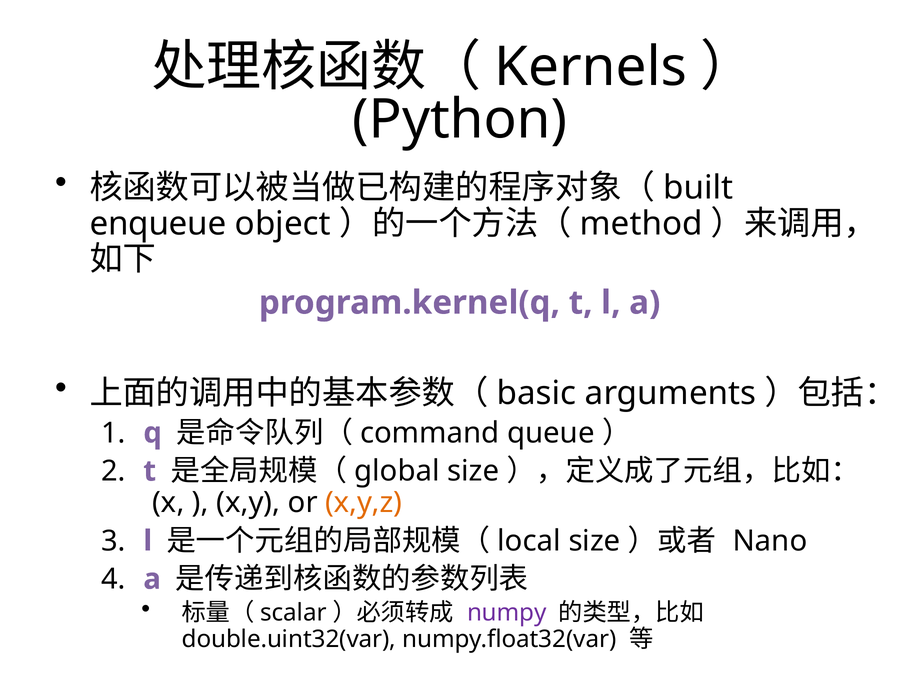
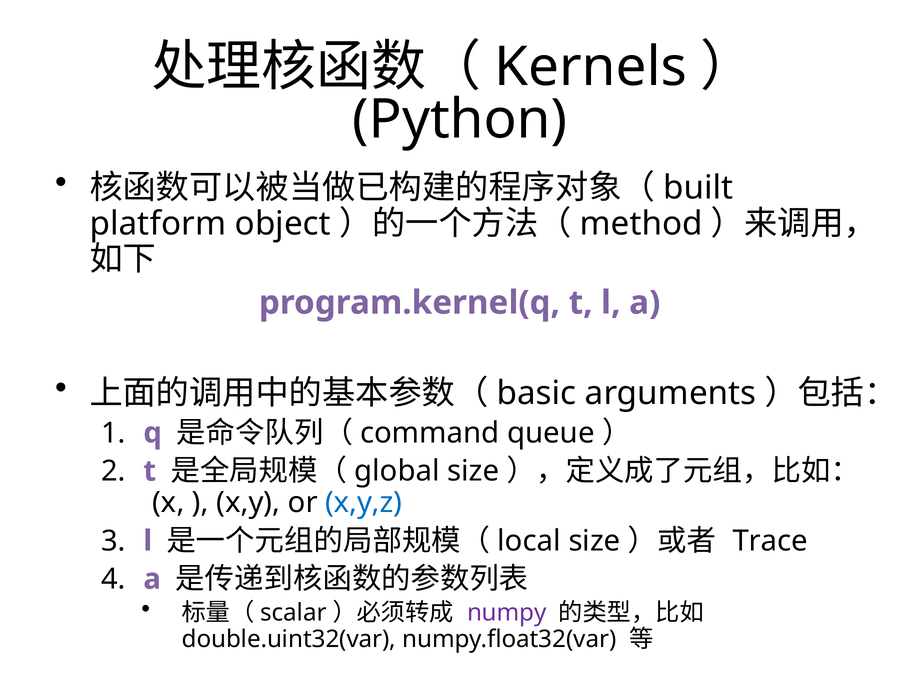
enqueue: enqueue -> platform (158, 224)
x,y,z colour: orange -> blue (364, 503)
Nano: Nano -> Trace (770, 541)
